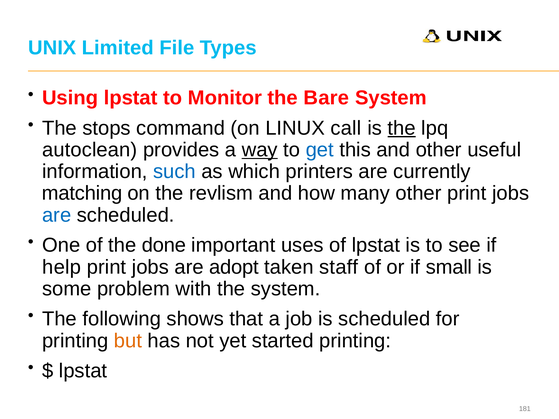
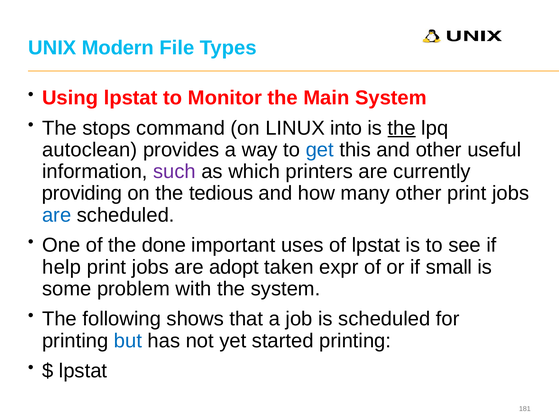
Limited: Limited -> Modern (118, 48)
Bare: Bare -> Main (326, 98)
call: call -> into (346, 128)
way underline: present -> none (260, 150)
such colour: blue -> purple (175, 172)
matching: matching -> providing (82, 193)
revlism: revlism -> tedious (221, 193)
staff: staff -> expr (339, 267)
but colour: orange -> blue (128, 341)
